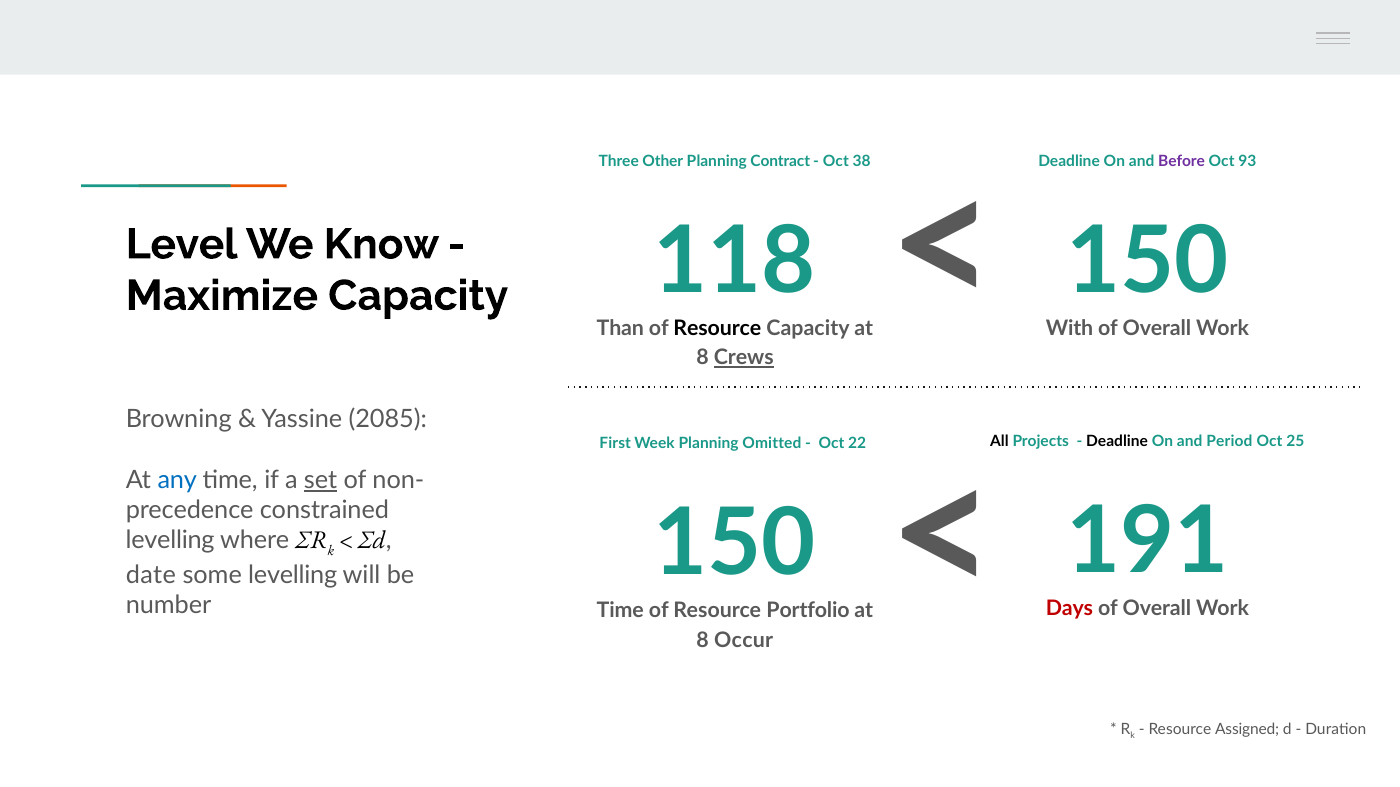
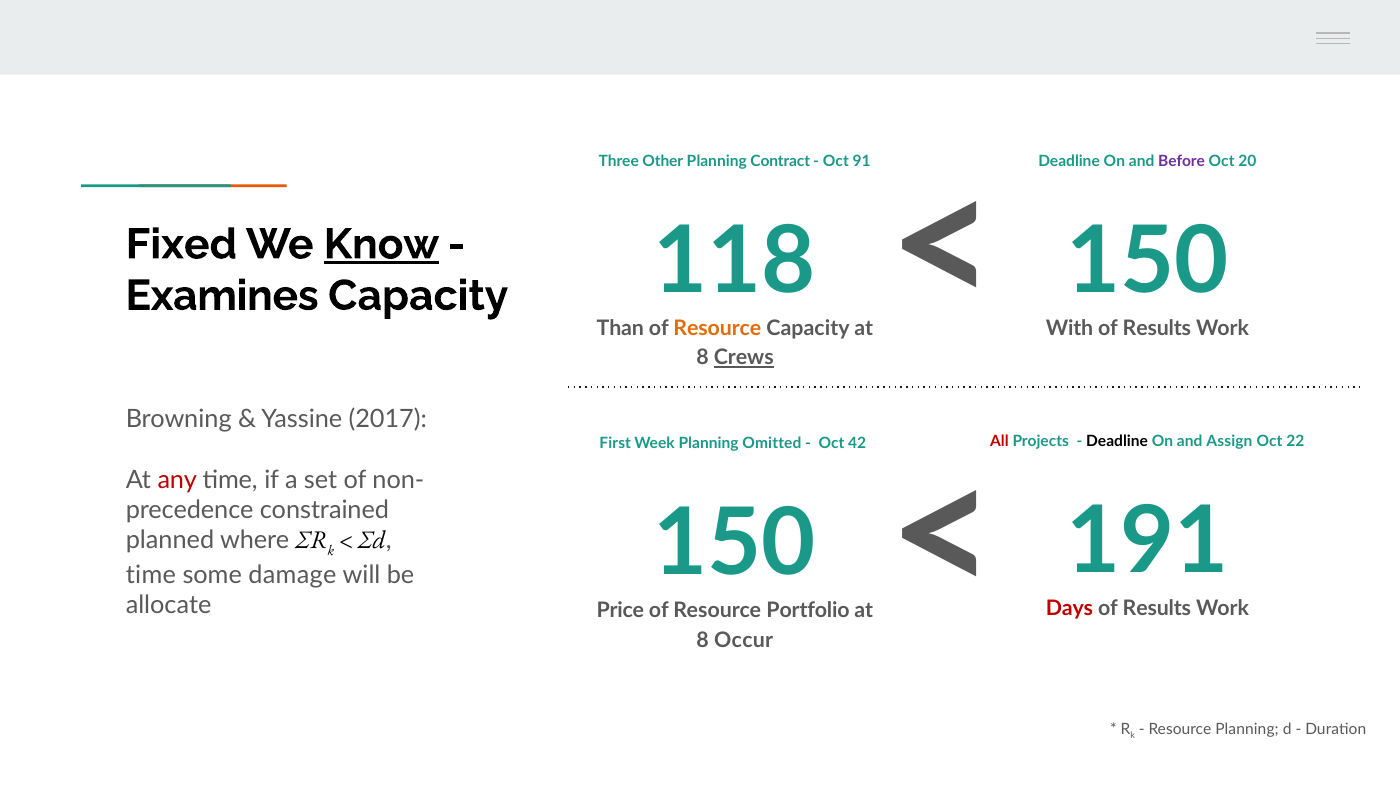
38: 38 -> 91 (862, 161)
93: 93 -> 20 (1247, 161)
Level: Level -> Fixed (181, 245)
Know underline: none -> present (381, 245)
Maximize: Maximize -> Examines (222, 296)
Resource colour: black -> orange (717, 329)
Overall: Overall -> Results (1157, 329)
2085: 2085 -> 2017 (388, 420)
All colour: black -> red (999, 441)
Period: Period -> Assign (1229, 441)
25: 25 -> 22 (1295, 441)
22: 22 -> 42 (857, 444)
any colour: blue -> red (177, 480)
set underline: present -> none (321, 480)
levelling: levelling -> planned (170, 541)
date: date -> time (151, 576)
some levelling: levelling -> damage (292, 576)
number: number -> allocate (169, 606)
Overall: Overall -> Results (1157, 609)
Time: Time -> Price (620, 611)
Resource Assigned: Assigned -> Planning (1247, 730)
